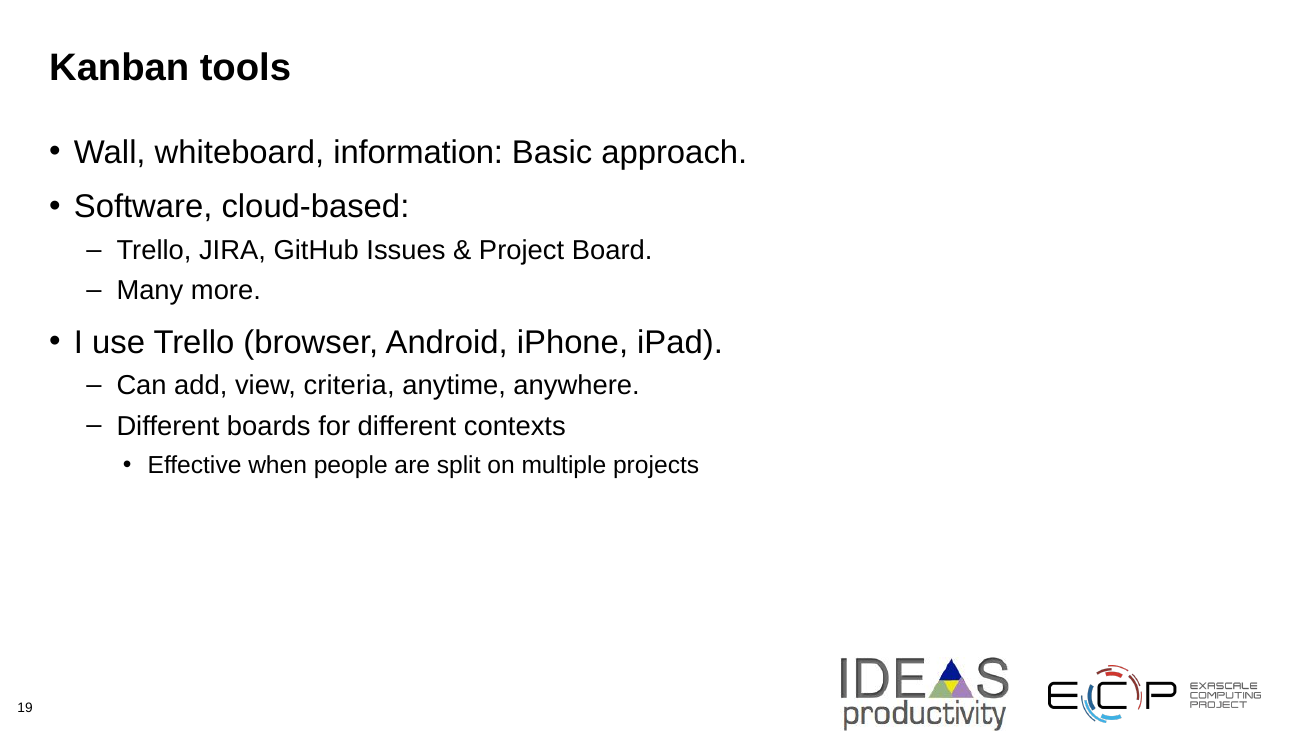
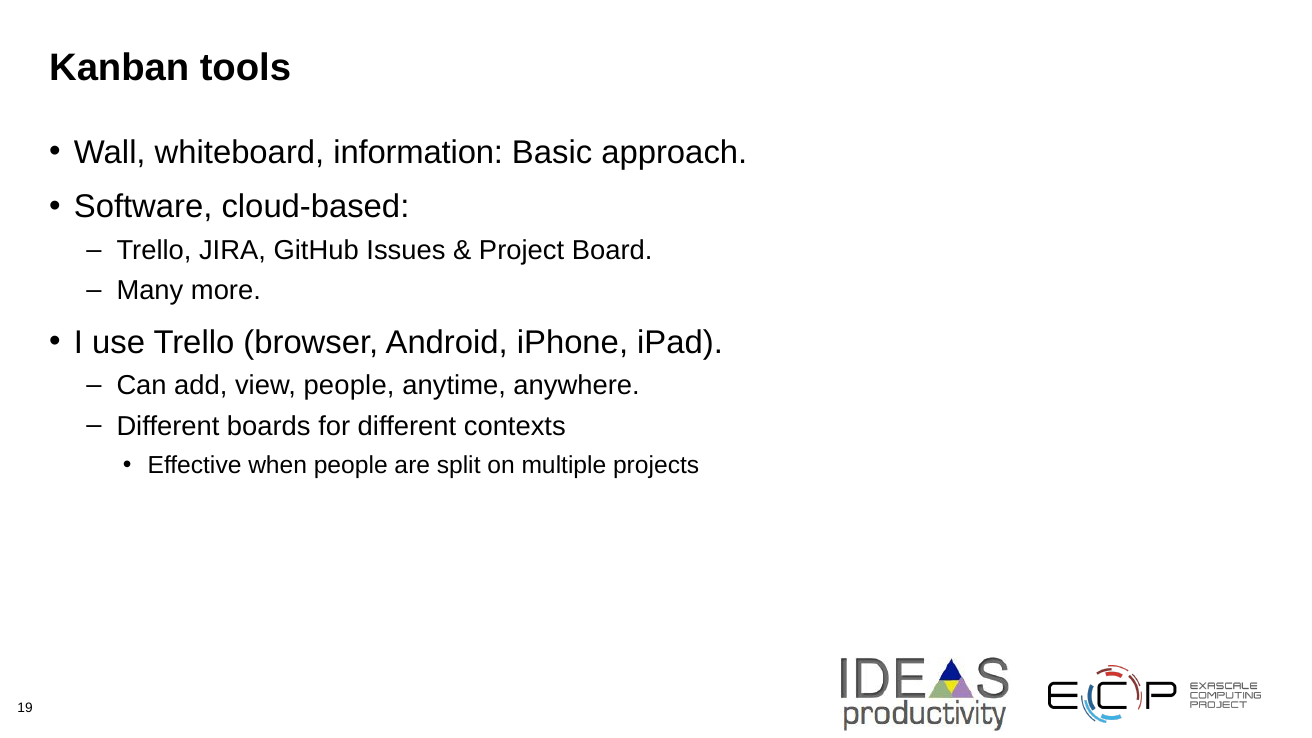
view criteria: criteria -> people (349, 386)
